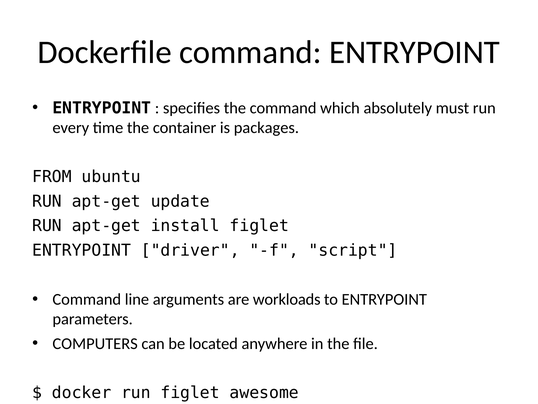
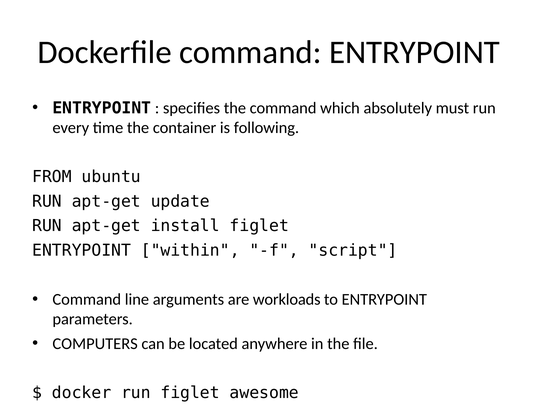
packages: packages -> following (266, 128)
driver: driver -> within (190, 250)
